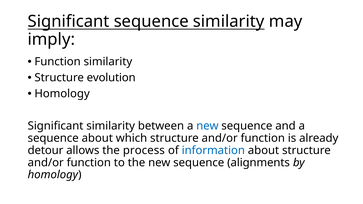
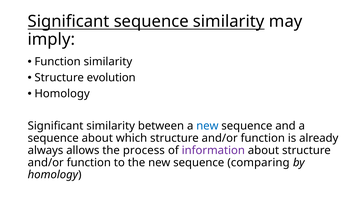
detour: detour -> always (45, 150)
information colour: blue -> purple (213, 150)
alignments: alignments -> comparing (258, 163)
